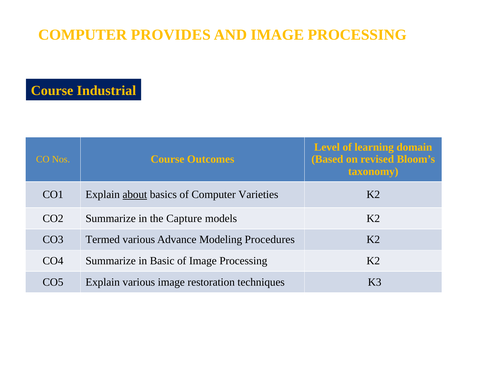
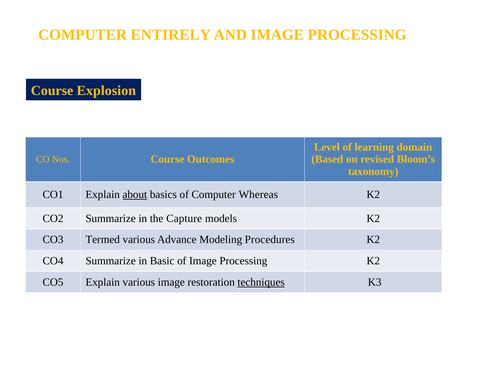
PROVIDES: PROVIDES -> ENTIRELY (171, 35)
Industrial: Industrial -> Explosion (106, 91)
Varieties: Varieties -> Whereas (258, 195)
techniques underline: none -> present (261, 282)
